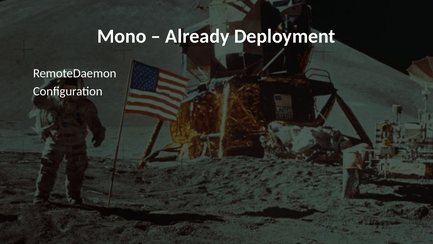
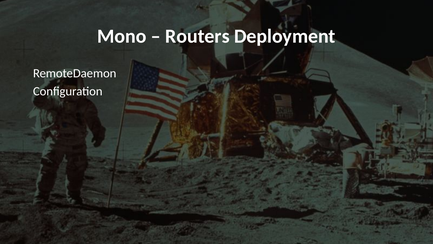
Already: Already -> Routers (197, 36)
